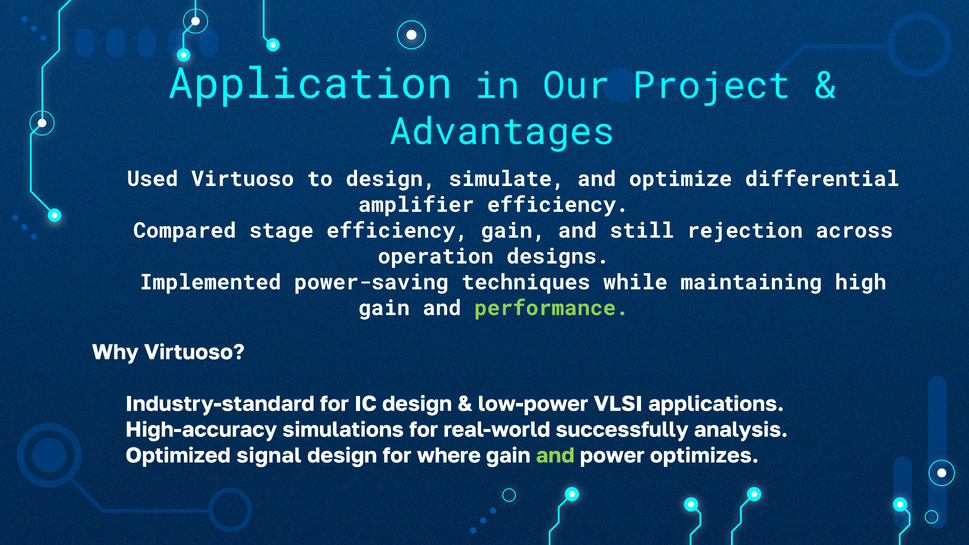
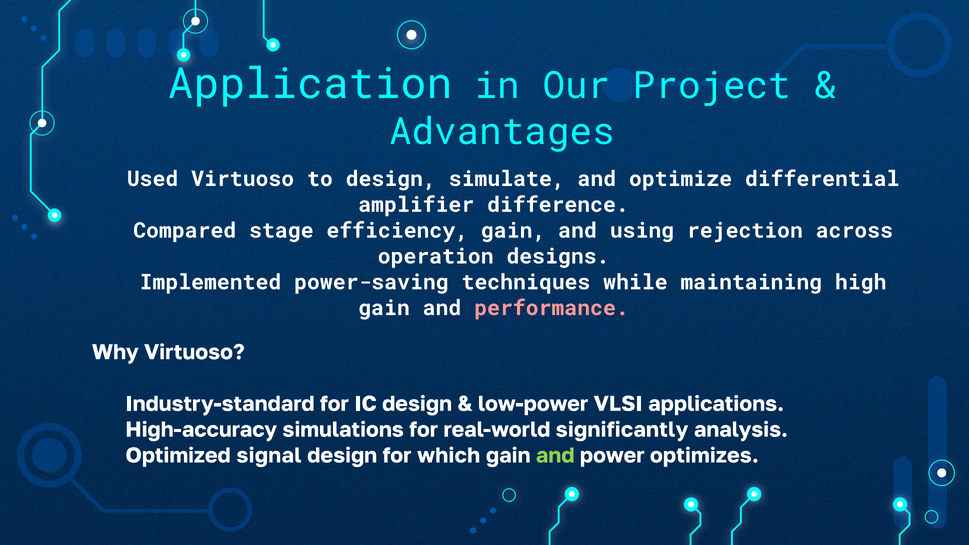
amplifier efficiency: efficiency -> difference (558, 205)
still: still -> using (642, 231)
performance colour: light green -> pink (551, 308)
successfully: successfully -> significantly (622, 430)
where: where -> which (449, 455)
